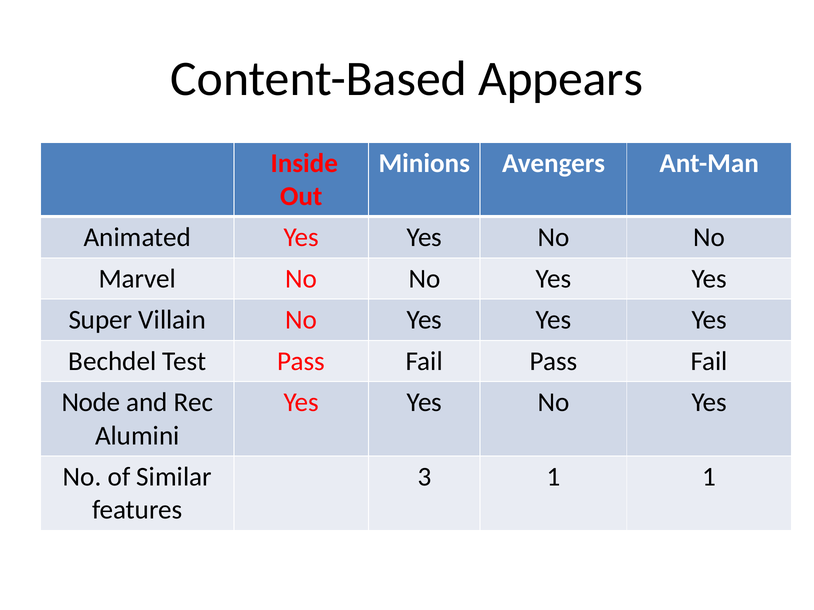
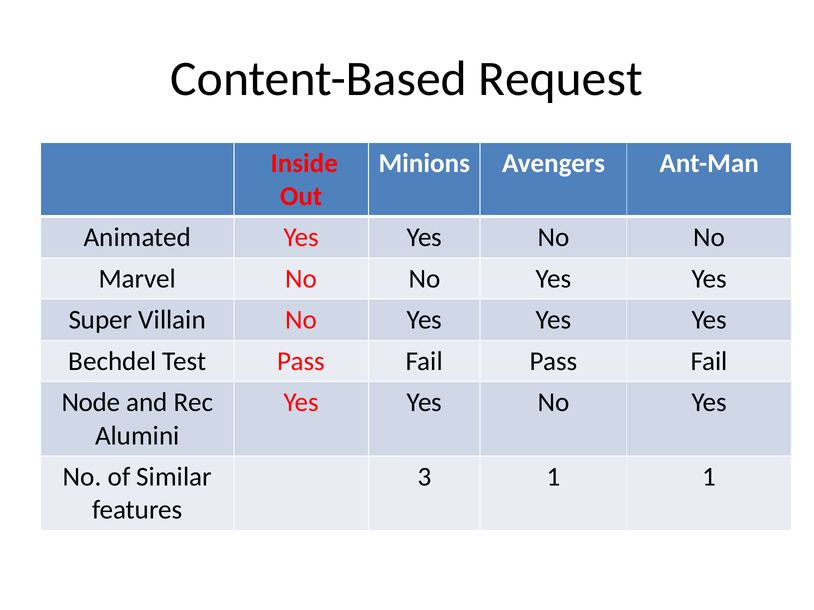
Appears: Appears -> Request (560, 79)
